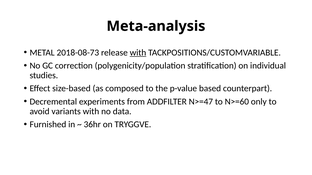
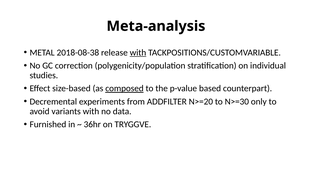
2018-08-73: 2018-08-73 -> 2018-08-38 (78, 53)
composed underline: none -> present (124, 89)
N>=47: N>=47 -> N>=20 (201, 102)
N>=60: N>=60 -> N>=30 (237, 102)
